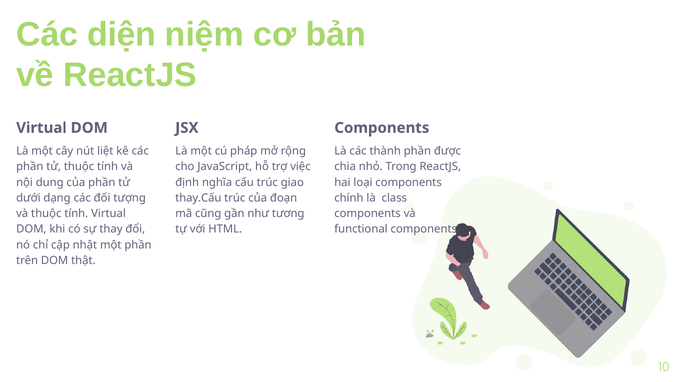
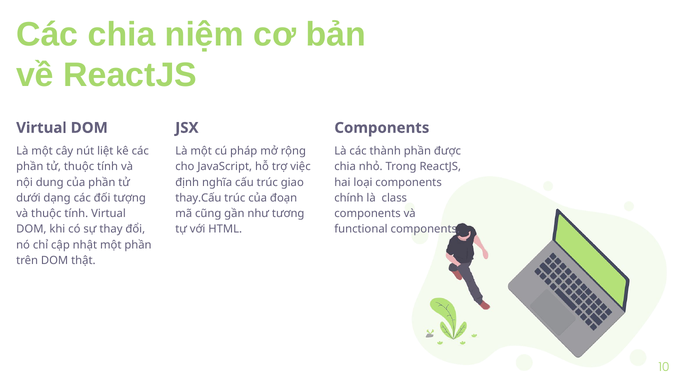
Các diện: diện -> chia (122, 34)
